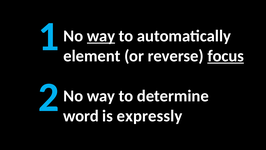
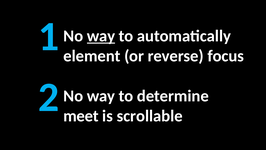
focus underline: present -> none (226, 56)
word: word -> meet (81, 116)
expressly: expressly -> scrollable (150, 116)
